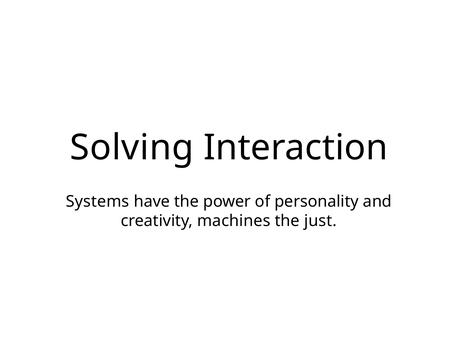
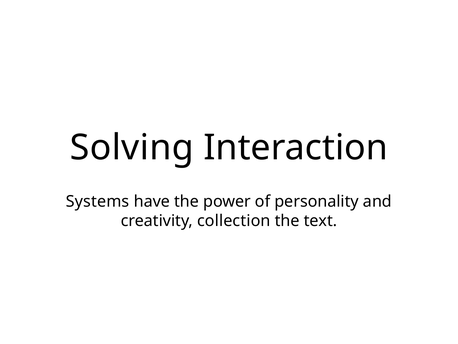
machines: machines -> collection (234, 221)
just: just -> text (320, 221)
